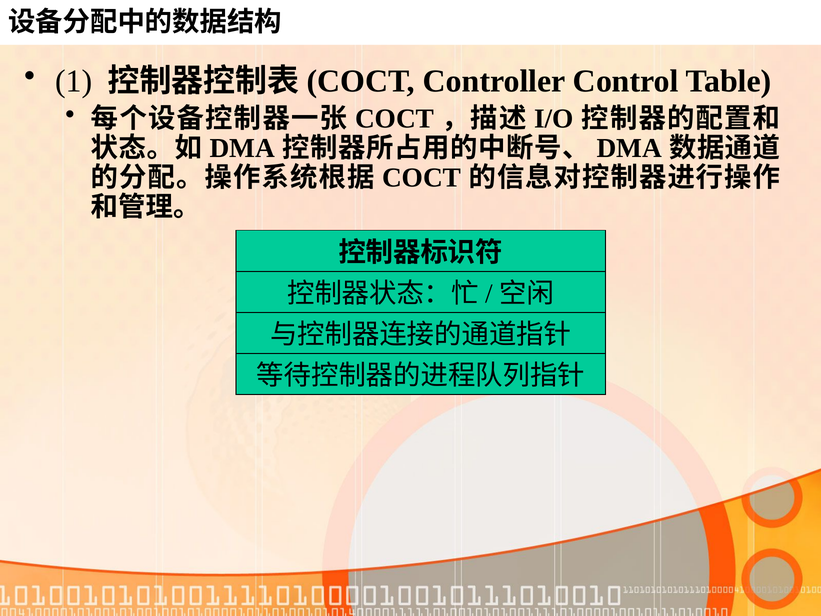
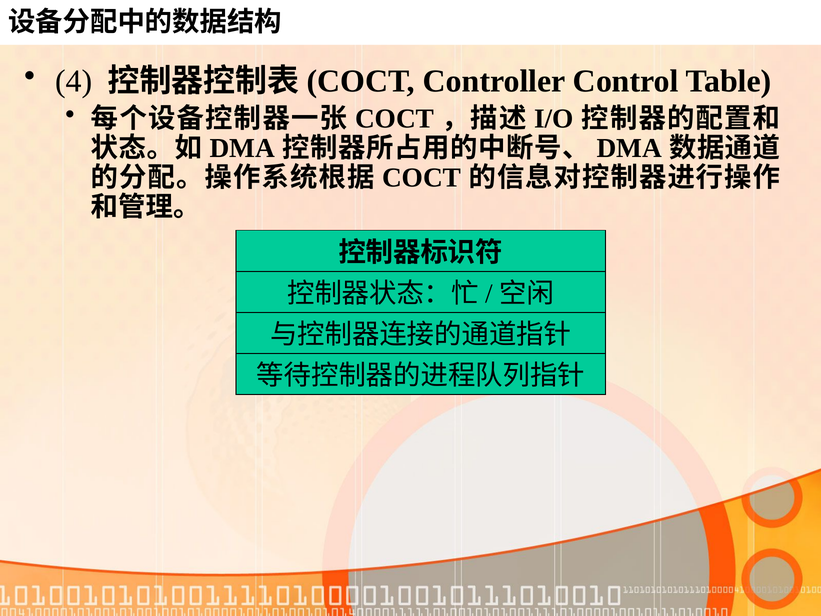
1: 1 -> 4 (74, 81)
